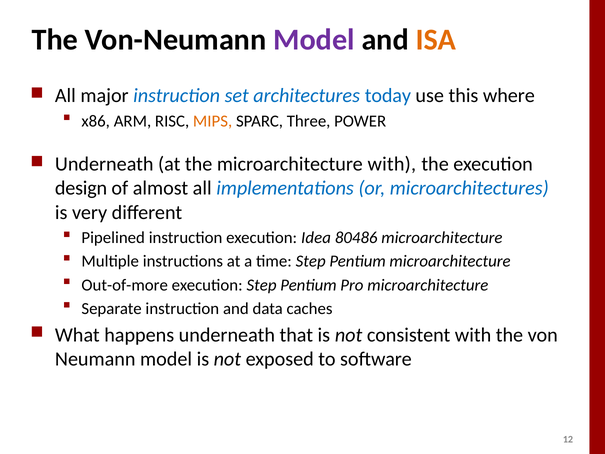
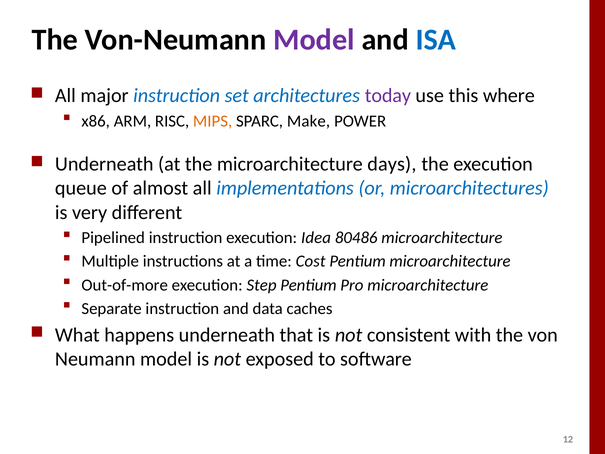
ISA colour: orange -> blue (436, 40)
today colour: blue -> purple (388, 96)
Three: Three -> Make (309, 121)
microarchitecture with: with -> days (392, 164)
design: design -> queue (81, 188)
time Step: Step -> Cost (311, 261)
